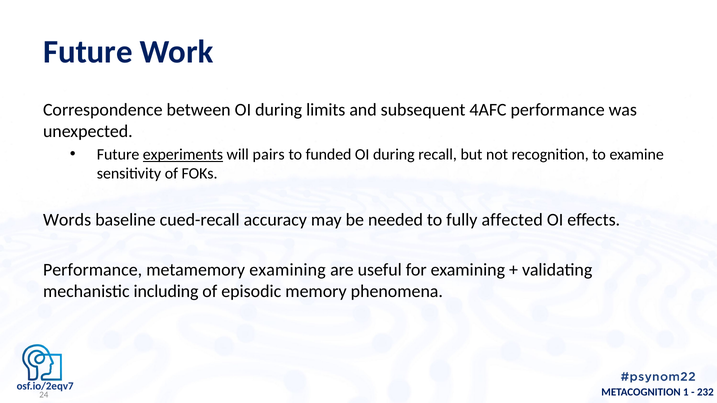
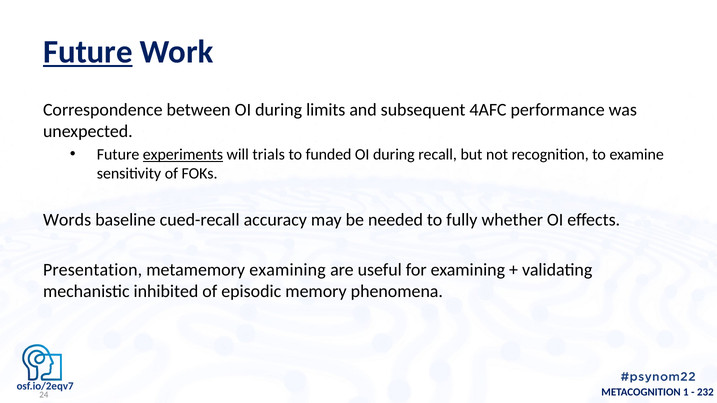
Future underline: none -> present (88, 52)
pairs: pairs -> trials (269, 155)
affected: affected -> whether (512, 220)
Performance: Performance -> Presentation (93, 270)
including: including -> inhibited (166, 292)
